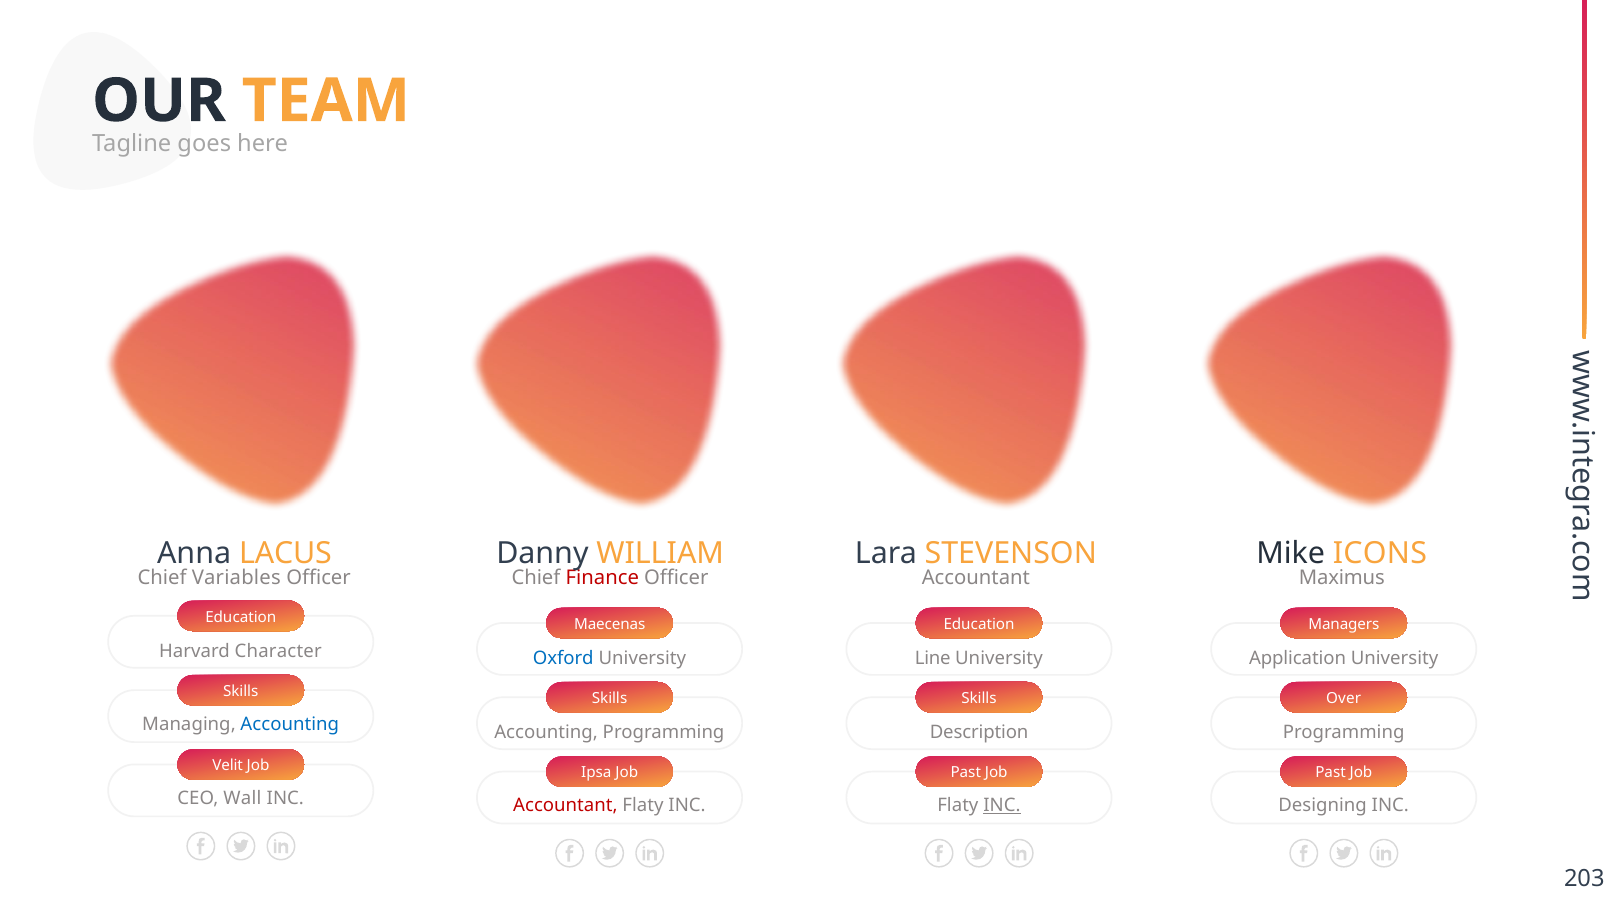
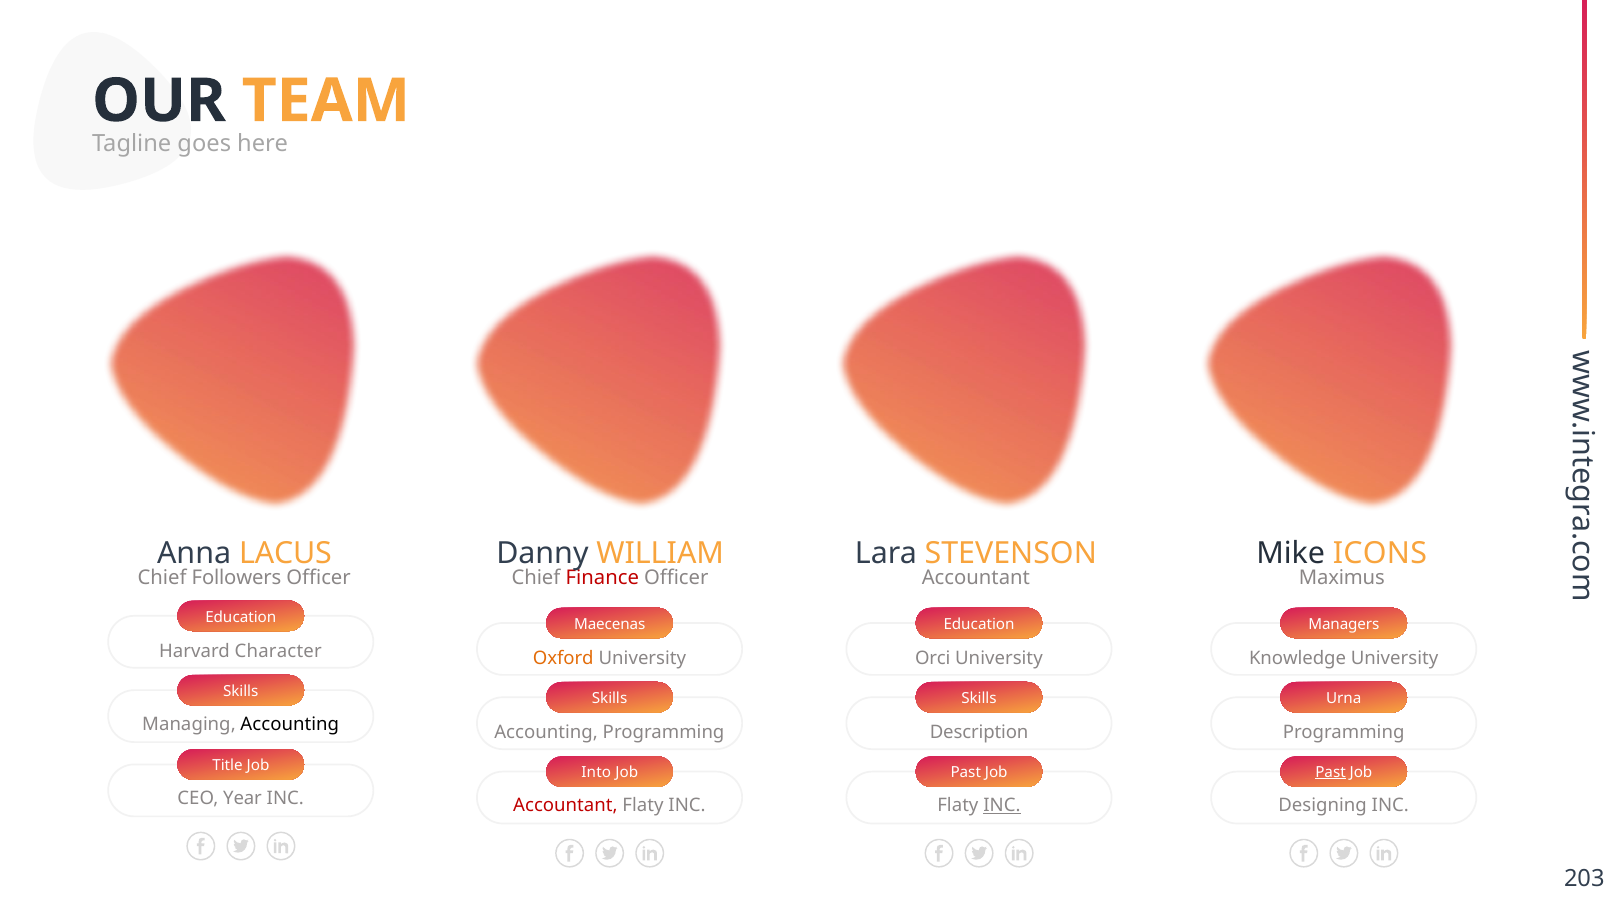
Variables: Variables -> Followers (236, 578)
Oxford colour: blue -> orange (563, 658)
Line: Line -> Orci (933, 658)
Application: Application -> Knowledge (1298, 658)
Over: Over -> Urna (1344, 698)
Accounting colour: blue -> black (290, 724)
Velit: Velit -> Title (228, 765)
Ipsa: Ipsa -> Into (596, 772)
Past underline: none -> present (1331, 772)
Wall: Wall -> Year (243, 798)
